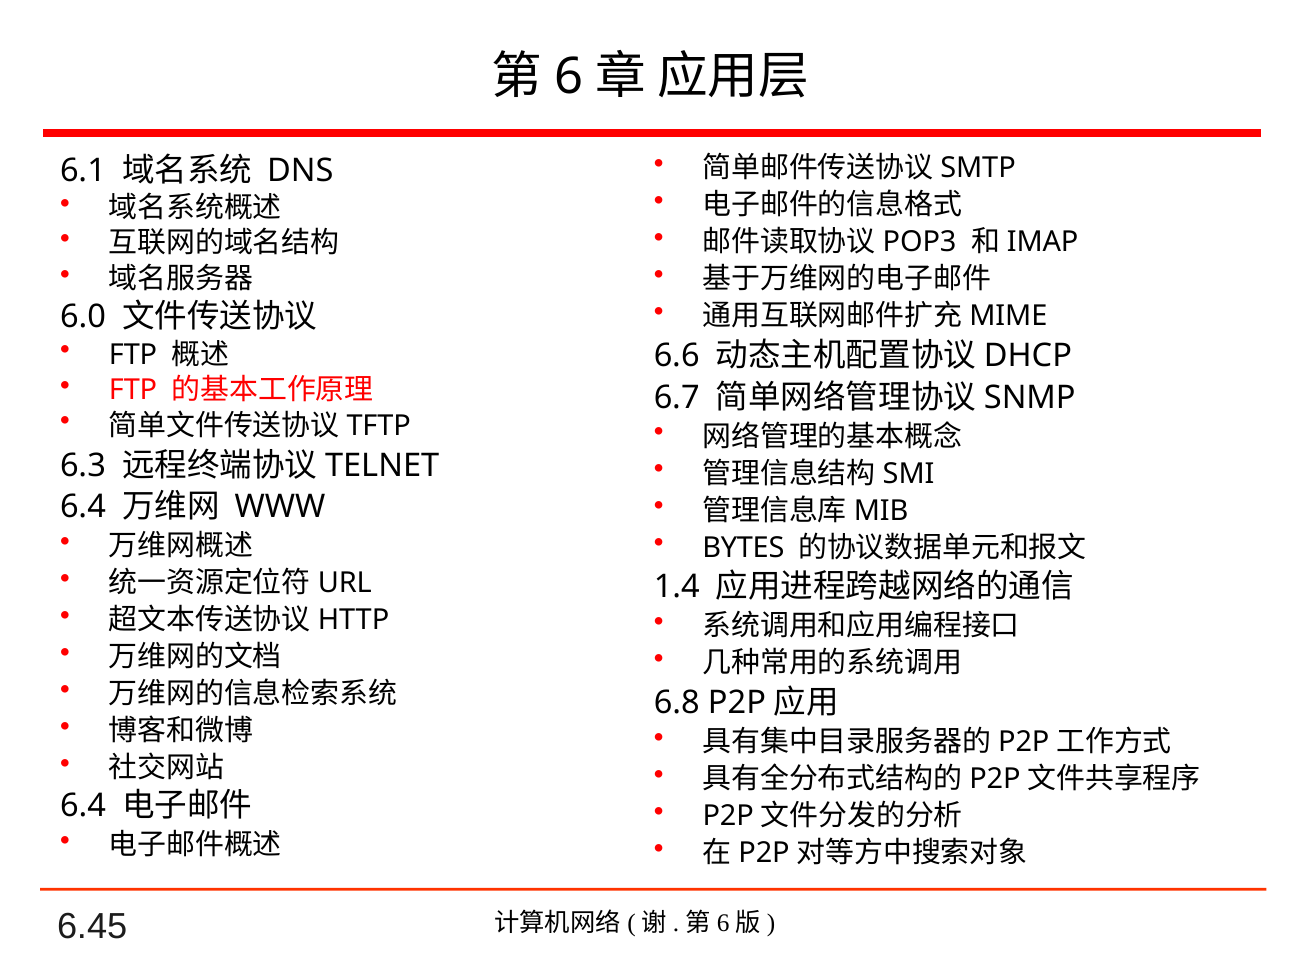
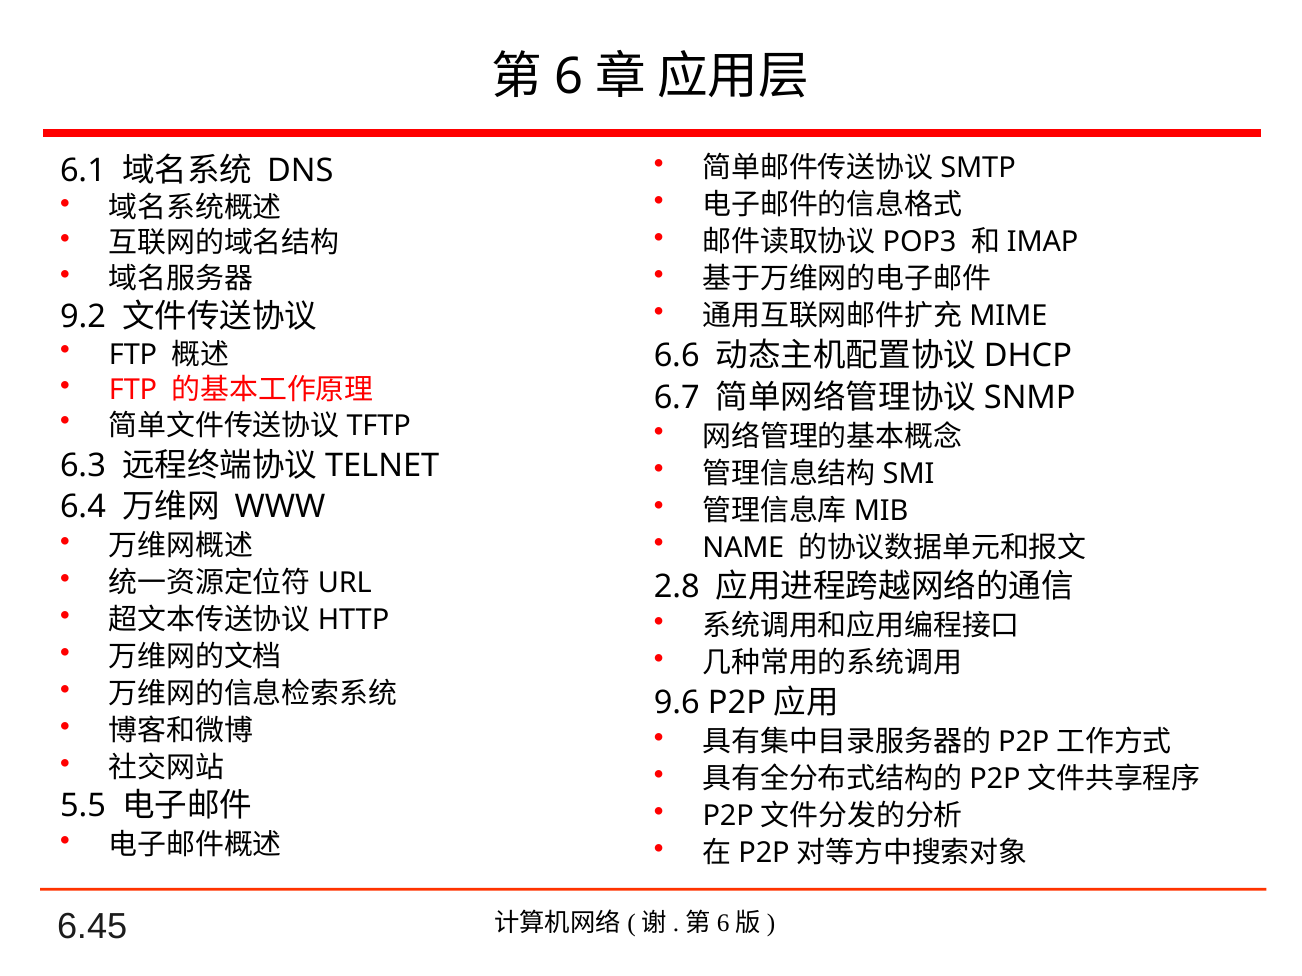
6.0: 6.0 -> 9.2 (83, 317)
BYTES: BYTES -> NAME (743, 548)
1.4: 1.4 -> 2.8 (677, 588)
6.8: 6.8 -> 9.6 (677, 703)
6.4: 6.4 -> 5.5 (83, 806)
